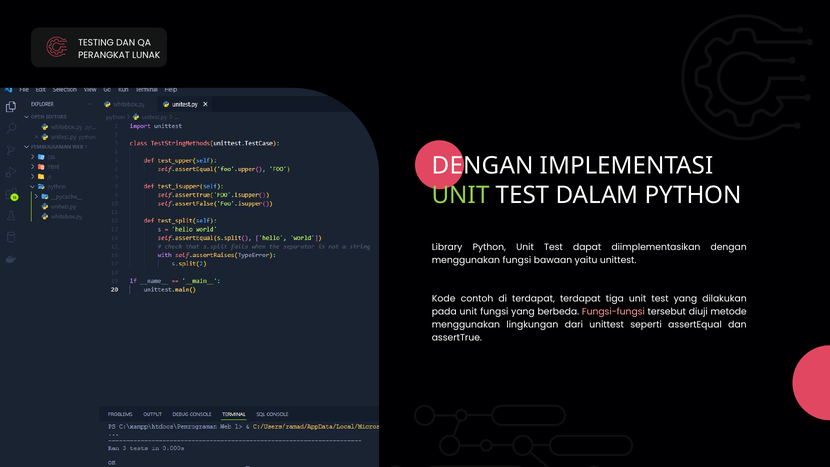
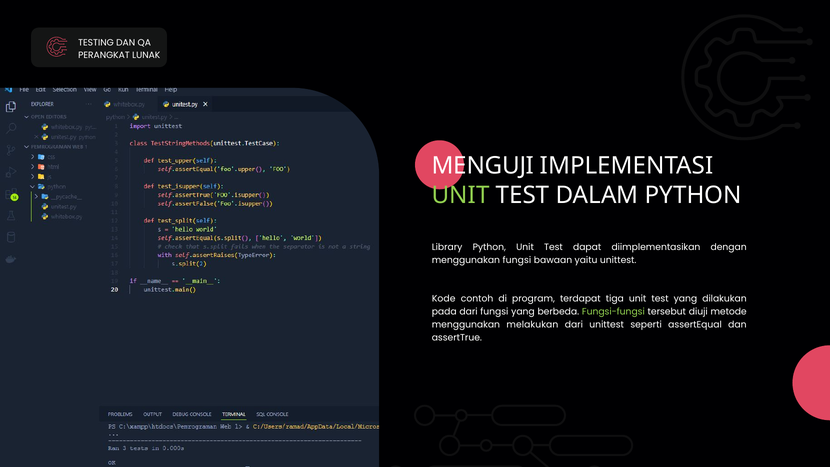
DENGAN: DENGAN -> MENGUJI (483, 166)
di terdapat: terdapat -> program (533, 299)
pada unit: unit -> dari (469, 312)
Fungsi-fungsi colour: pink -> light green (613, 312)
lingkungan: lingkungan -> melakukan (532, 325)
